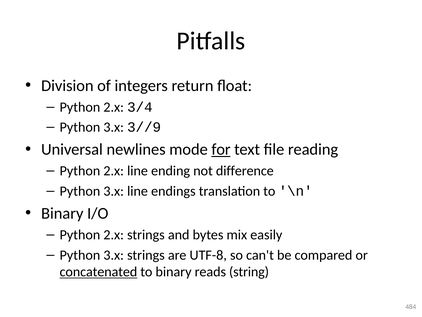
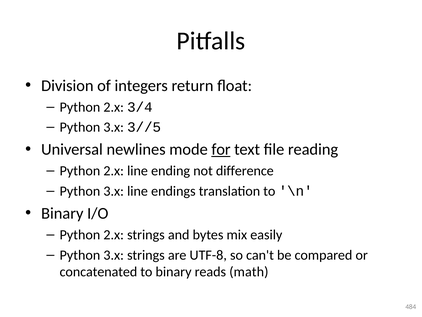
3//9: 3//9 -> 3//5 (144, 127)
concatenated underline: present -> none (98, 272)
string: string -> math (249, 272)
